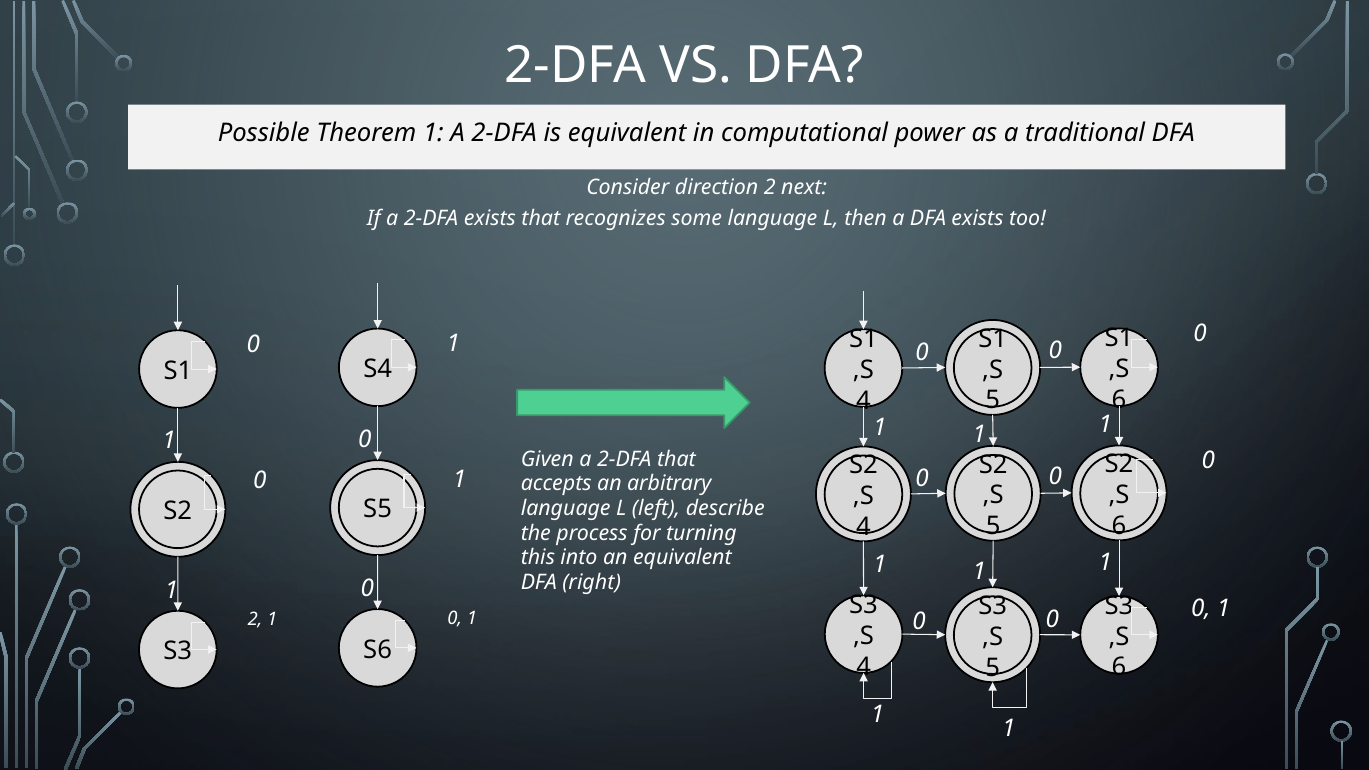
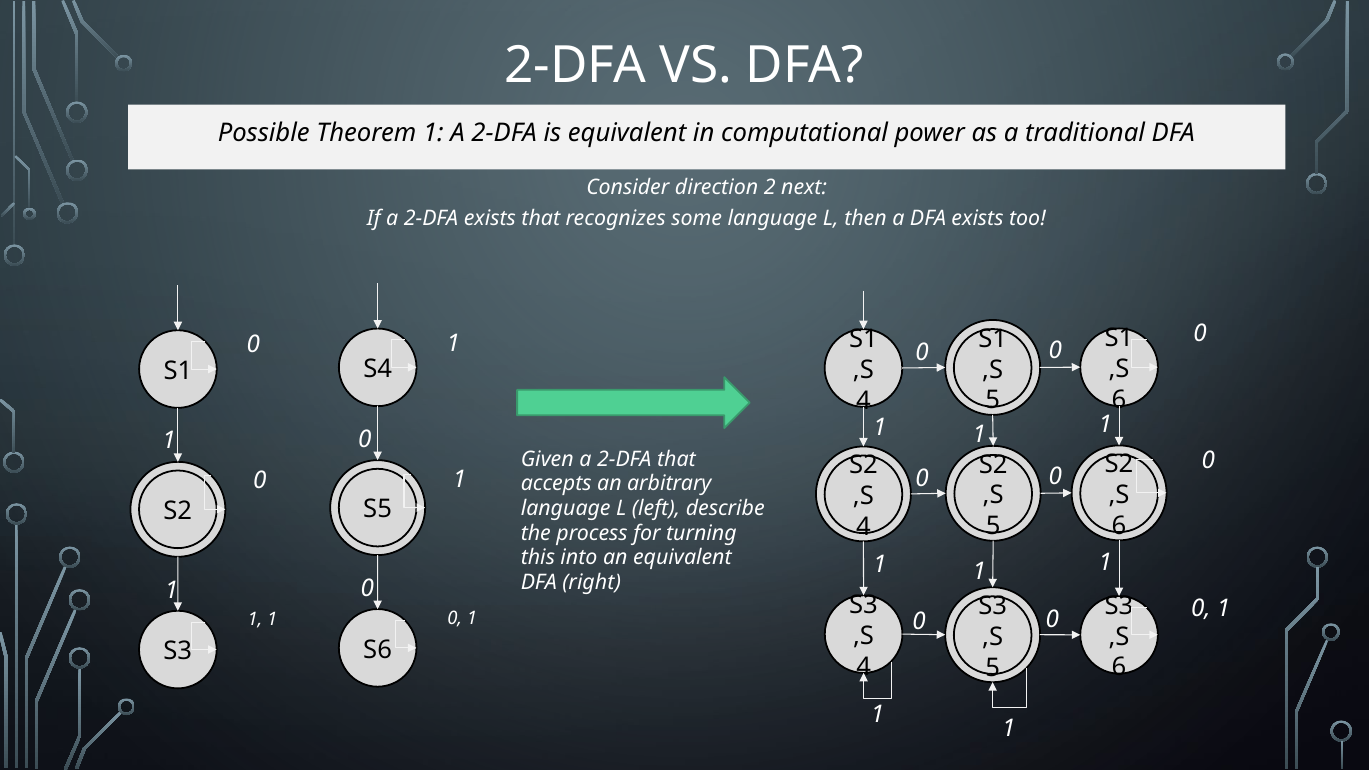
2: 2 -> 1 (255, 620)
